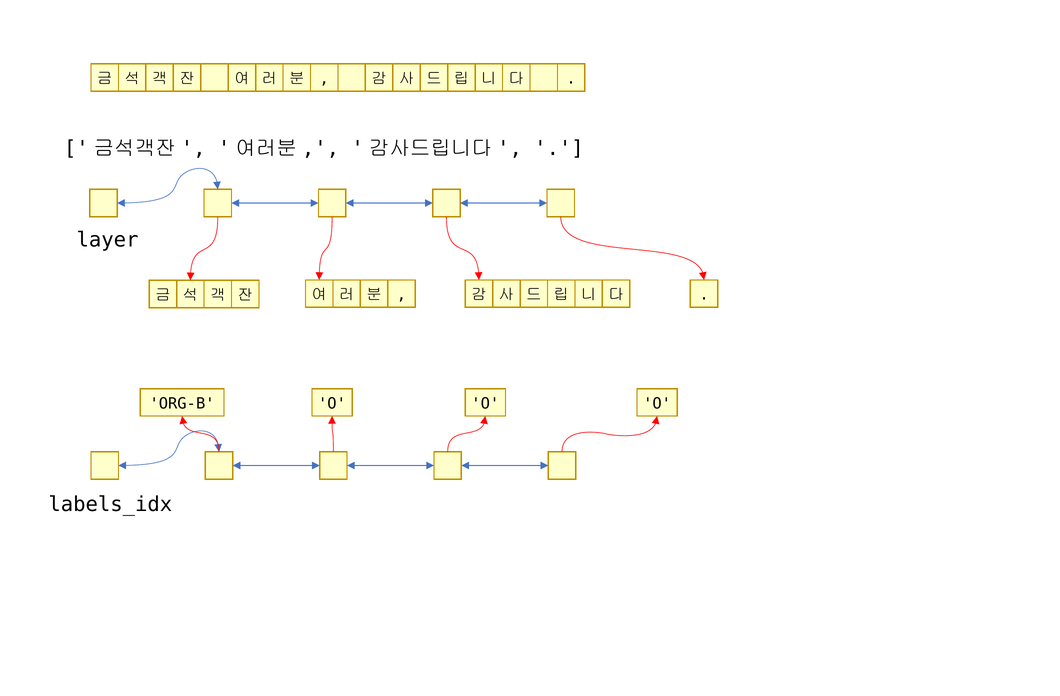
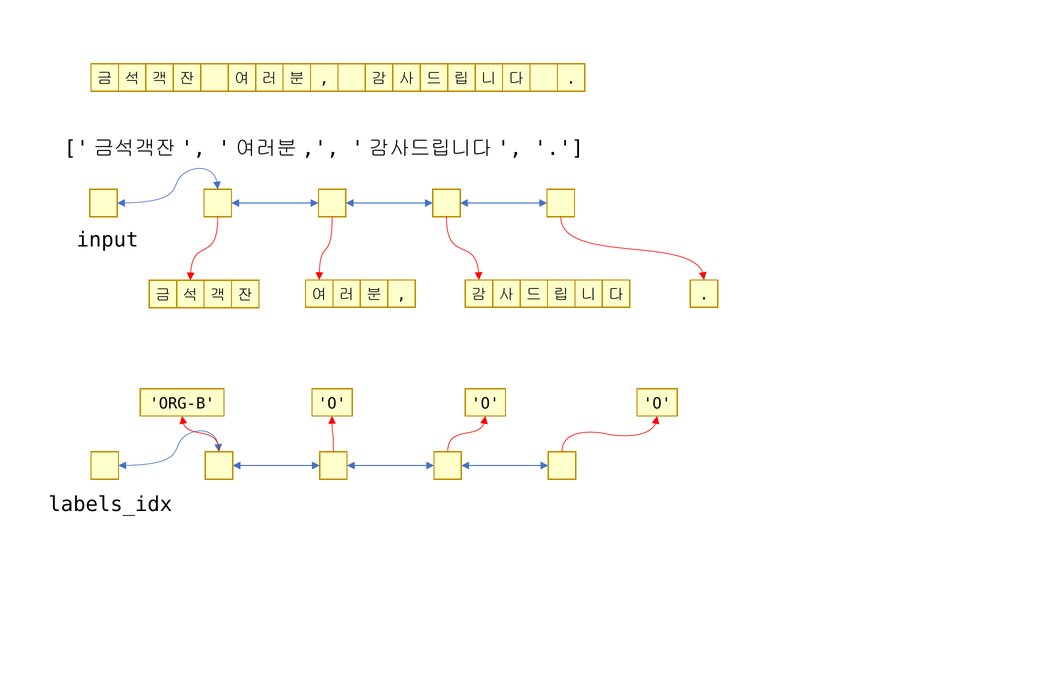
layer: layer -> input (108, 240)
